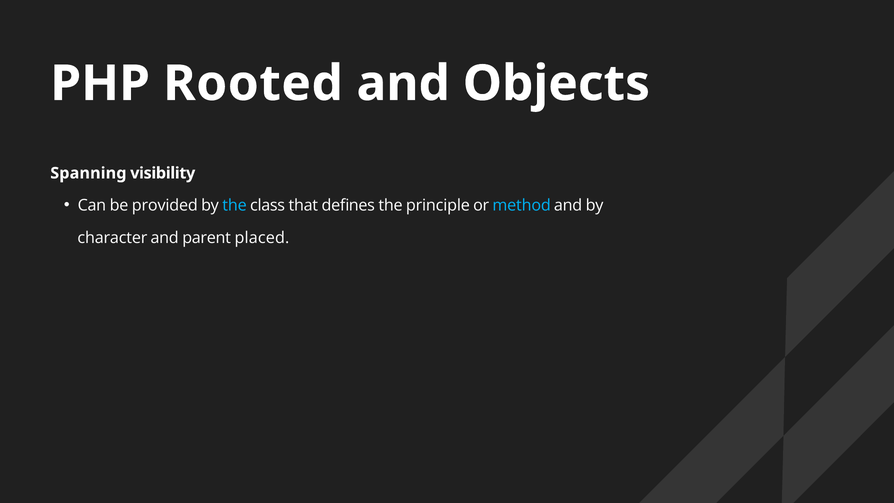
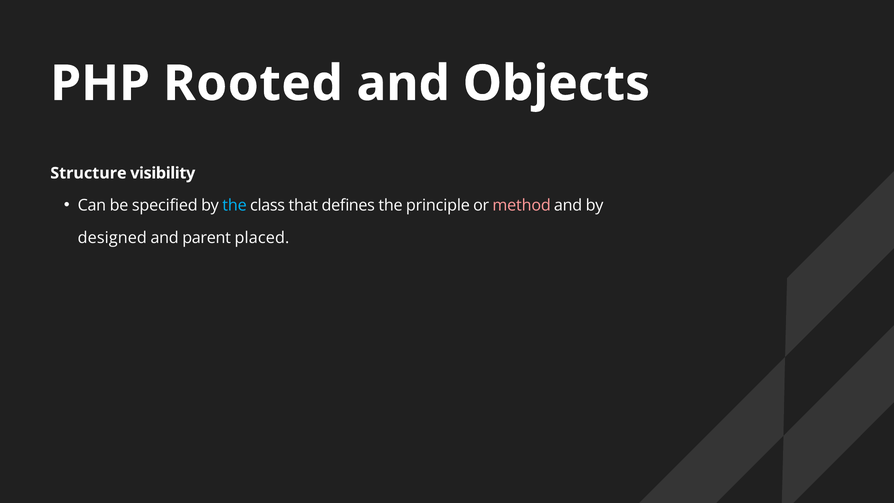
Spanning: Spanning -> Structure (88, 173)
provided: provided -> specified (165, 205)
method colour: light blue -> pink (522, 205)
character: character -> designed (112, 238)
